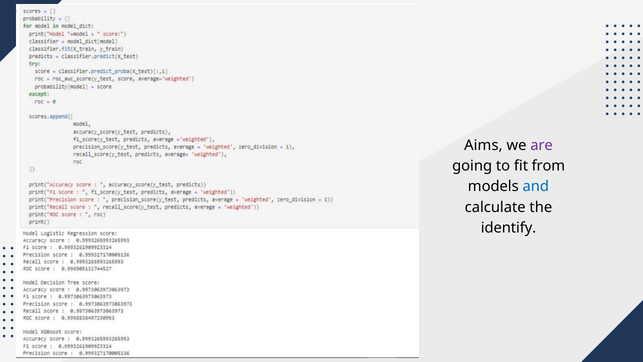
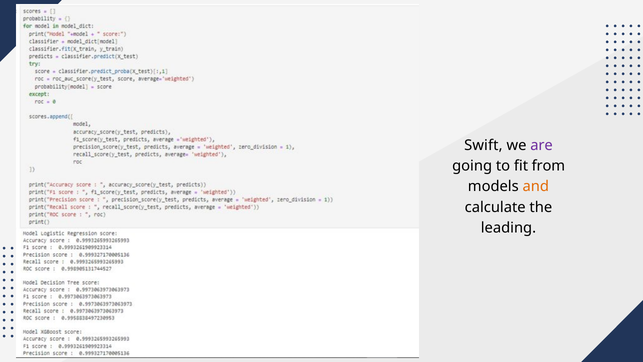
Aims: Aims -> Swift (483, 145)
and colour: blue -> orange (536, 186)
identify: identify -> leading (508, 228)
